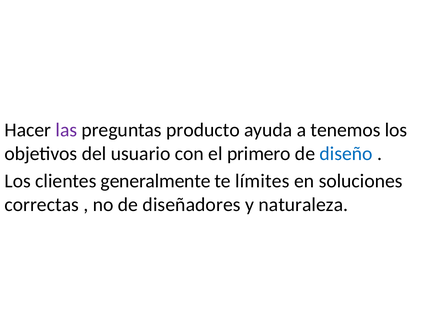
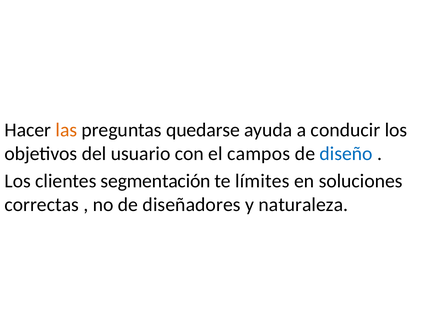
las colour: purple -> orange (66, 130)
producto: producto -> quedarse (203, 130)
tenemos: tenemos -> conducir (345, 130)
primero: primero -> campos (259, 154)
generalmente: generalmente -> segmentación (156, 181)
